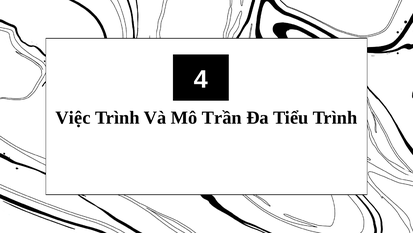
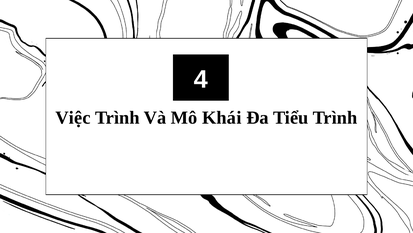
Trần: Trần -> Khái (222, 117)
